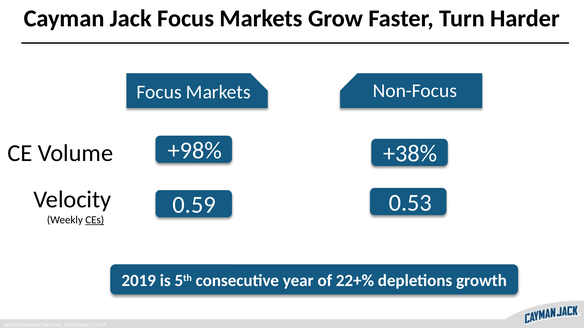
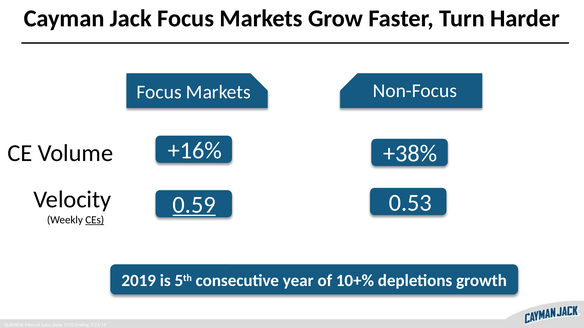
+98%: +98% -> +16% (195, 151)
0.59 underline: none -> present (194, 205)
22+%: 22+% -> 10+% (355, 281)
